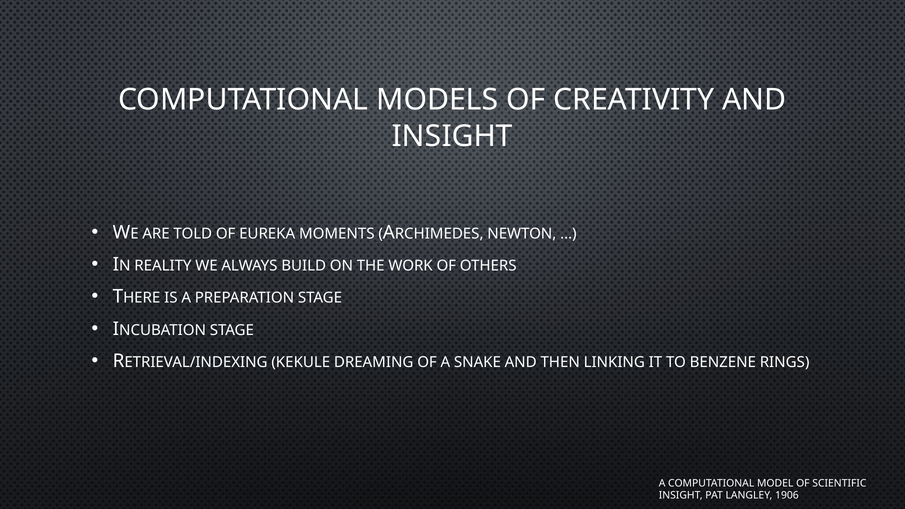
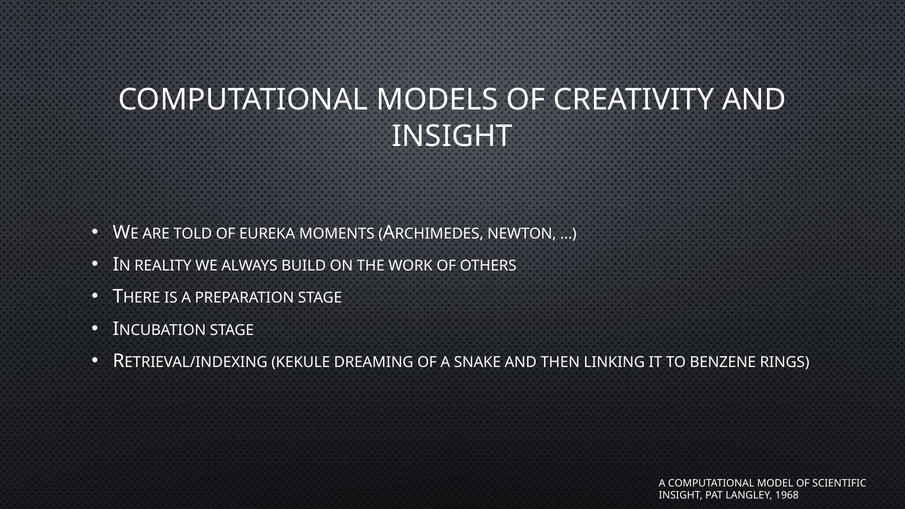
1906: 1906 -> 1968 (787, 496)
